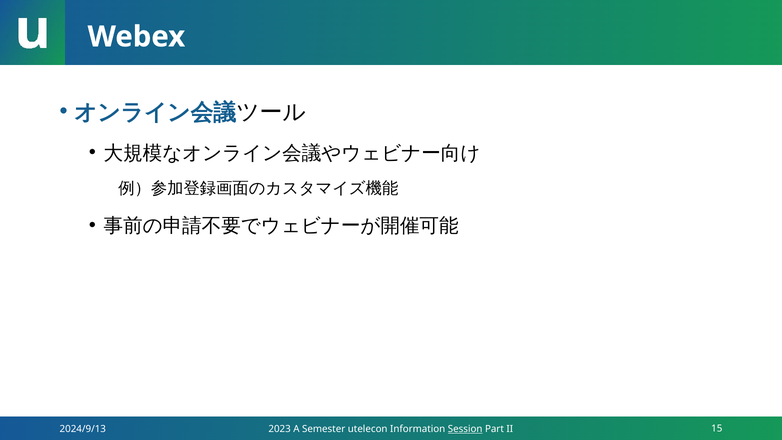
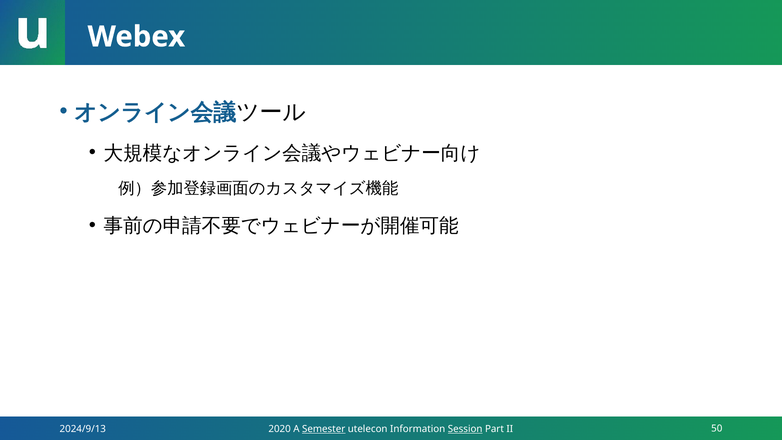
2023: 2023 -> 2020 (280, 429)
Semester underline: none -> present (324, 429)
15: 15 -> 50 (717, 428)
